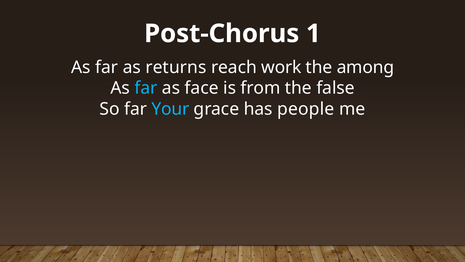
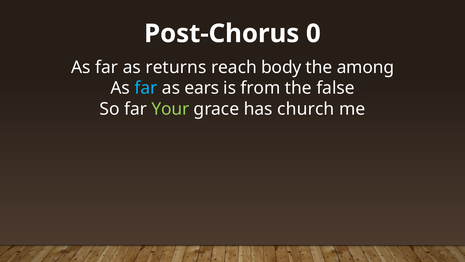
1: 1 -> 0 (313, 34)
work: work -> body (281, 67)
face: face -> ears (202, 88)
Your colour: light blue -> light green (170, 109)
people: people -> church (306, 109)
